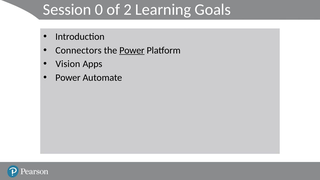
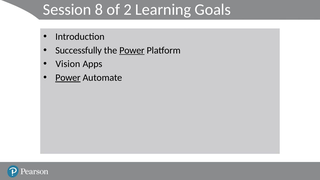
0: 0 -> 8 (99, 10)
Connectors: Connectors -> Successfully (79, 50)
Power underline: none -> present (68, 78)
